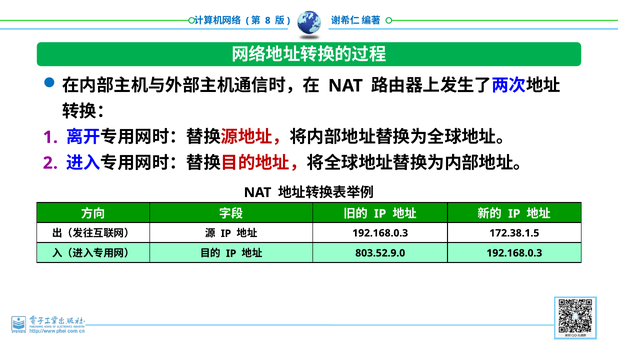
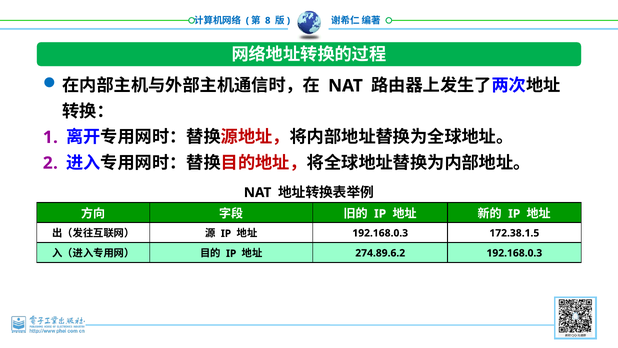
803.52.9.0: 803.52.9.0 -> 274.89.6.2 (380, 253)
